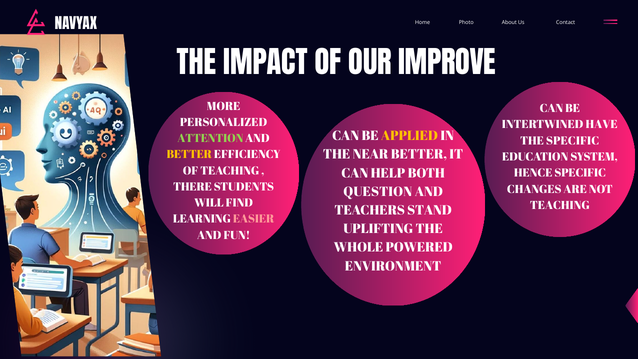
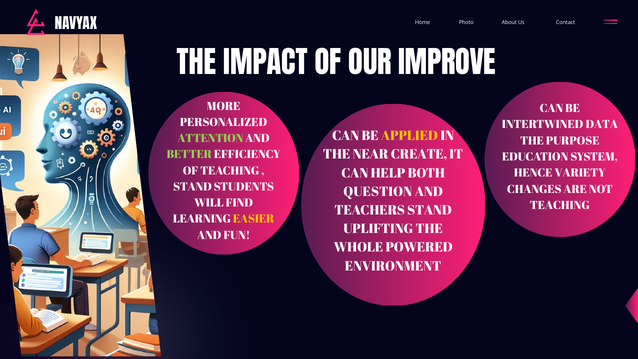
HAVE: HAVE -> DATA (602, 125)
THE SPECIFIC: SPECIFIC -> PURPOSE (573, 141)
NEAR BETTER: BETTER -> CREATE (419, 154)
BETTER colour: yellow -> light green (189, 155)
HENCE SPECIFIC: SPECIFIC -> VARIETY (580, 173)
THERE: THERE -> STAND (193, 187)
EASIER colour: pink -> yellow (254, 219)
